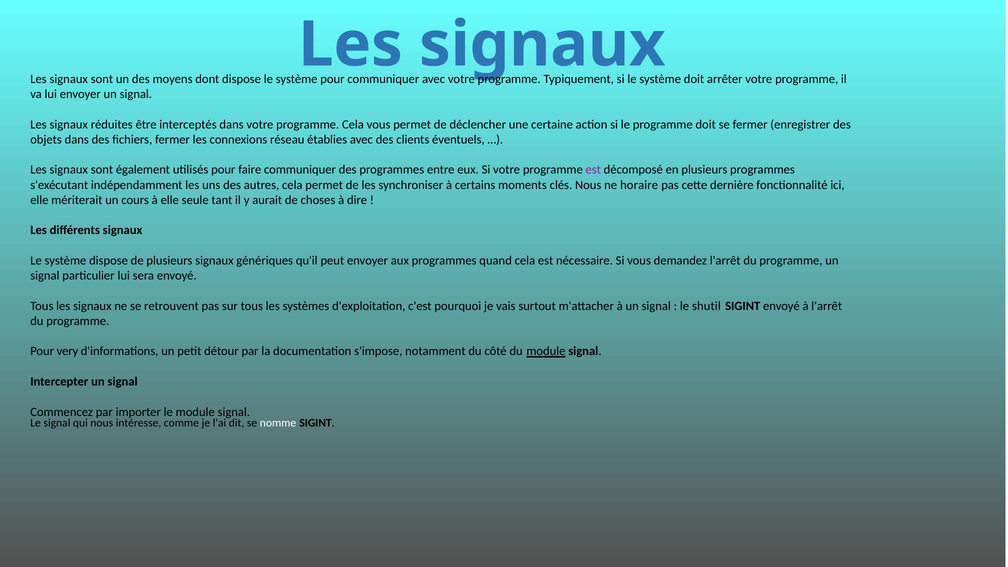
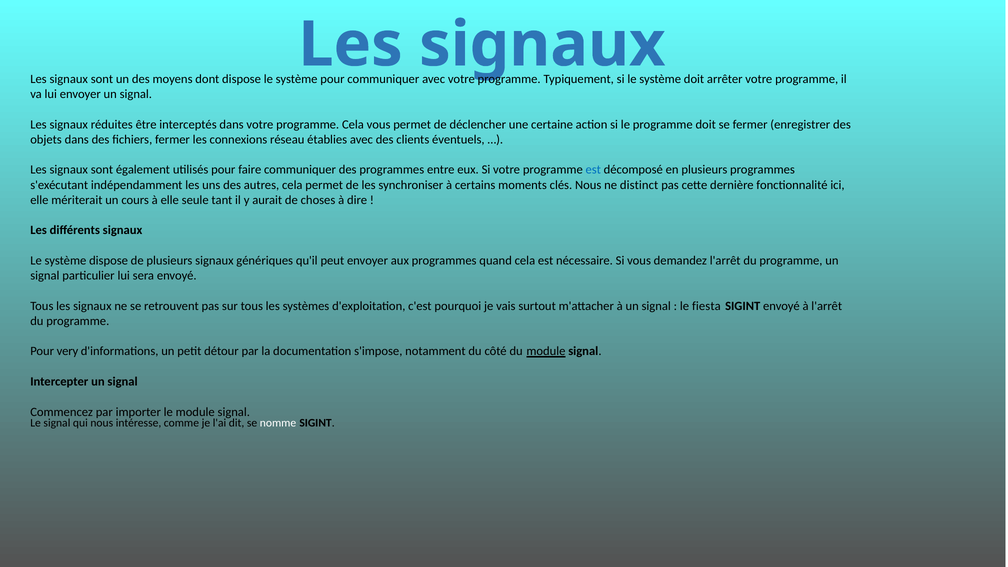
est colour: purple -> blue (593, 170)
horaire: horaire -> distinct (639, 185)
shutil: shutil -> fiesta (706, 306)
